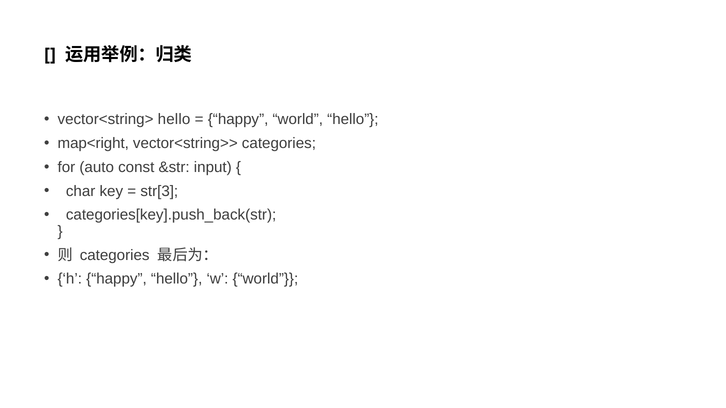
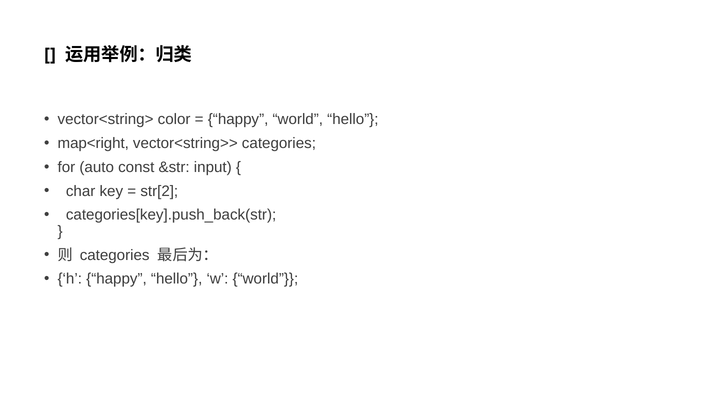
vector<string> hello: hello -> color (174, 120)
str[3: str[3 -> str[2 (159, 191)
